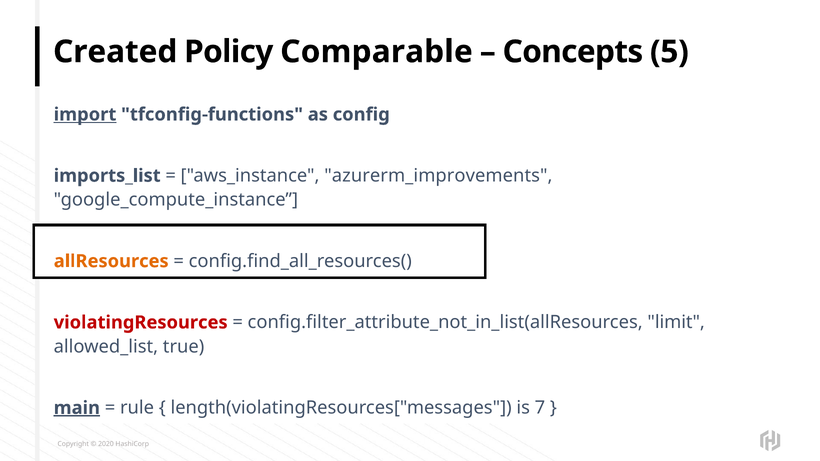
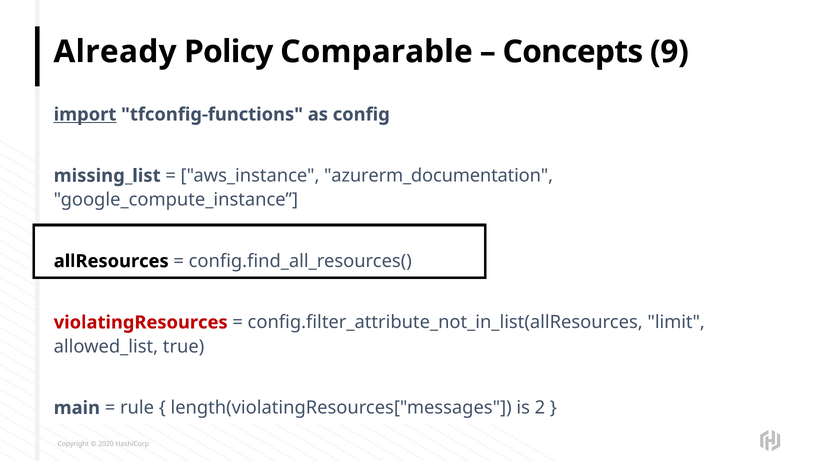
Created: Created -> Already (115, 52)
5: 5 -> 9 (669, 52)
imports_list: imports_list -> missing_list (107, 176)
azurerm_improvements: azurerm_improvements -> azurerm_documentation (439, 176)
allResources colour: orange -> black (111, 261)
main underline: present -> none (77, 408)
7: 7 -> 2 (540, 408)
